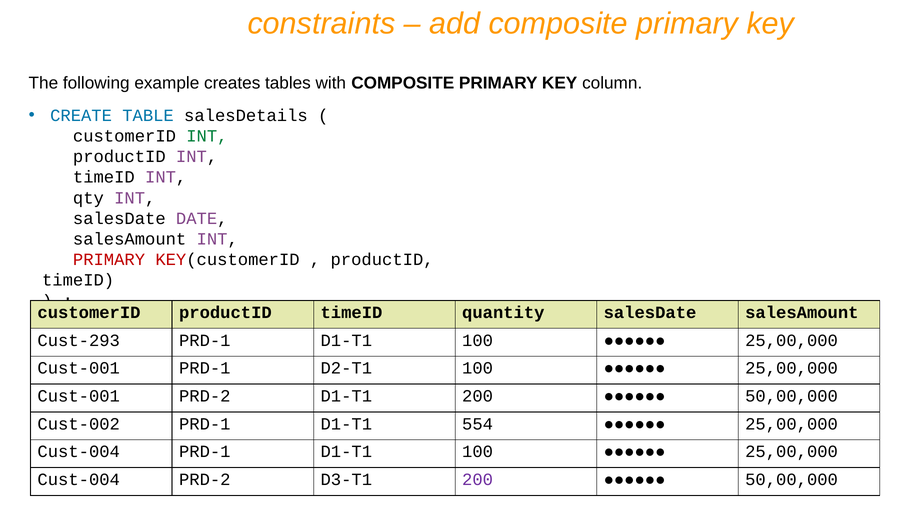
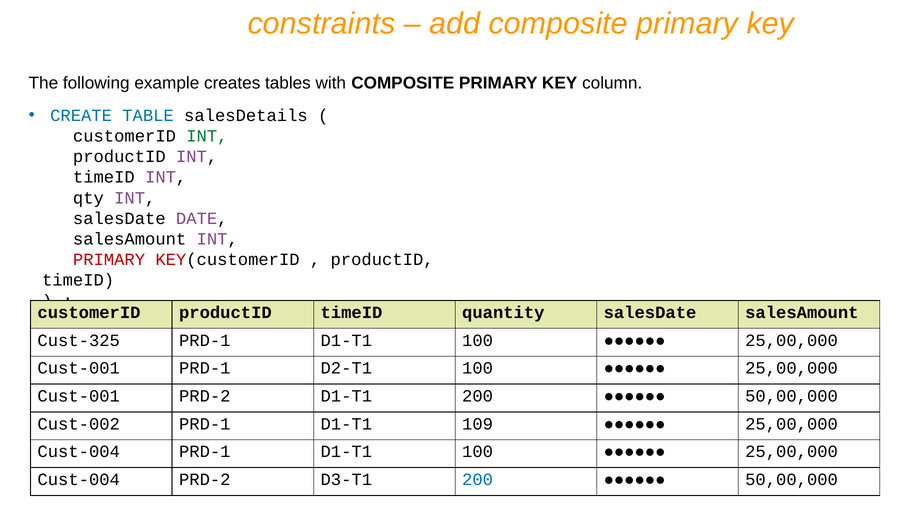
Cust-293: Cust-293 -> Cust-325 (79, 341)
554: 554 -> 109 (478, 424)
200 colour: purple -> blue (478, 480)
